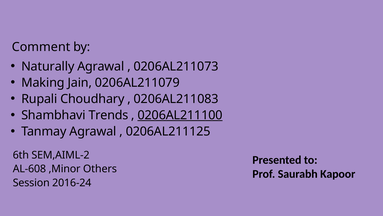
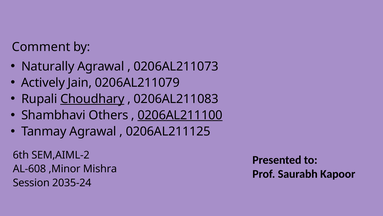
Making: Making -> Actively (43, 83)
Choudhary underline: none -> present (92, 99)
Trends: Trends -> Others (108, 115)
Others: Others -> Mishra (100, 169)
2016-24: 2016-24 -> 2035-24 (72, 182)
